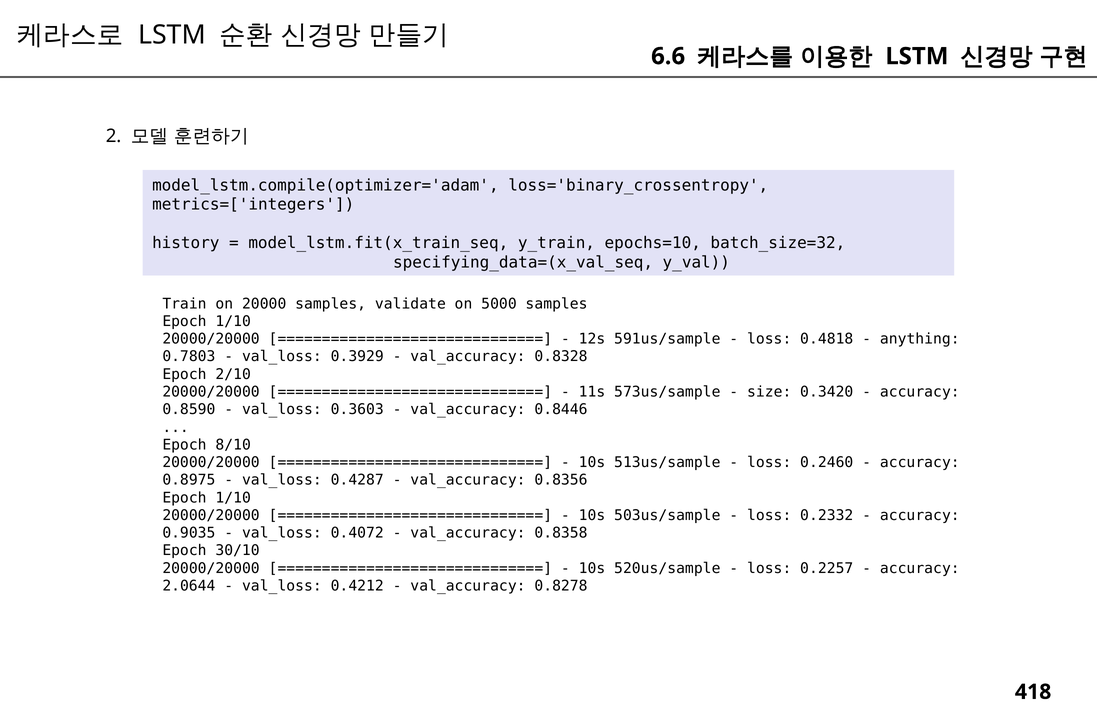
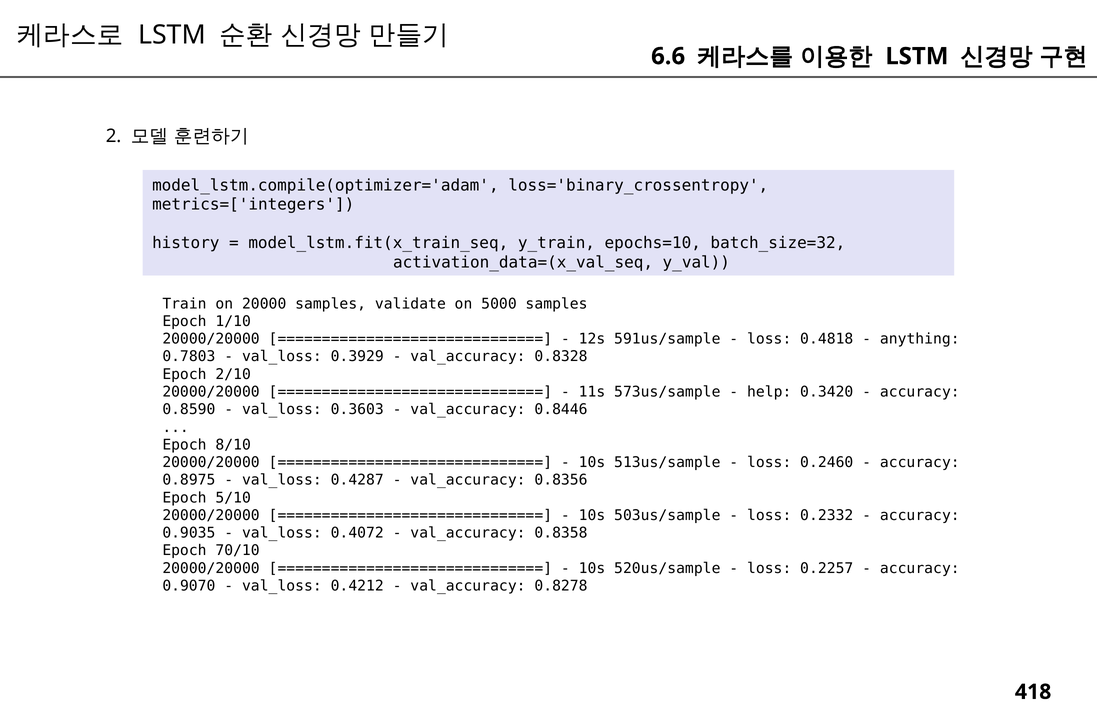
specifying_data=(x_val_seq: specifying_data=(x_val_seq -> activation_data=(x_val_seq (523, 262)
size: size -> help (769, 392)
1/10: 1/10 -> 5/10 (233, 497)
30/10: 30/10 -> 70/10 (238, 550)
2.0644: 2.0644 -> 0.9070 (189, 586)
